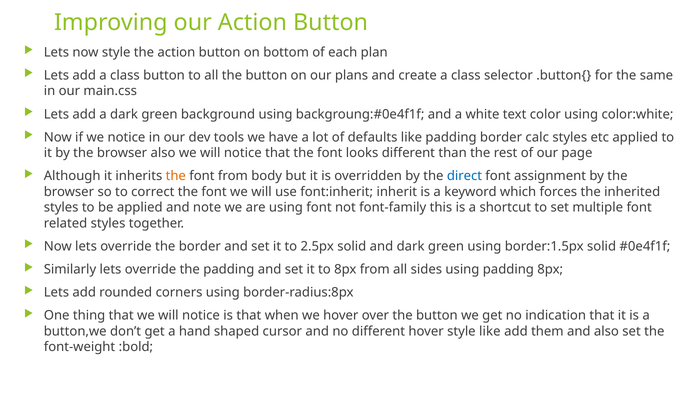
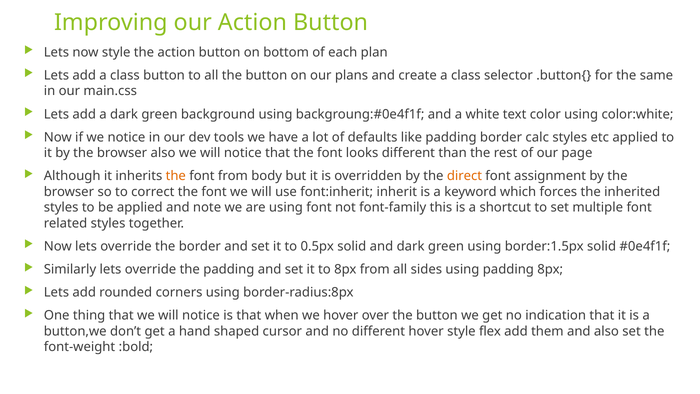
direct colour: blue -> orange (464, 176)
2.5px: 2.5px -> 0.5px (317, 246)
style like: like -> flex (490, 331)
